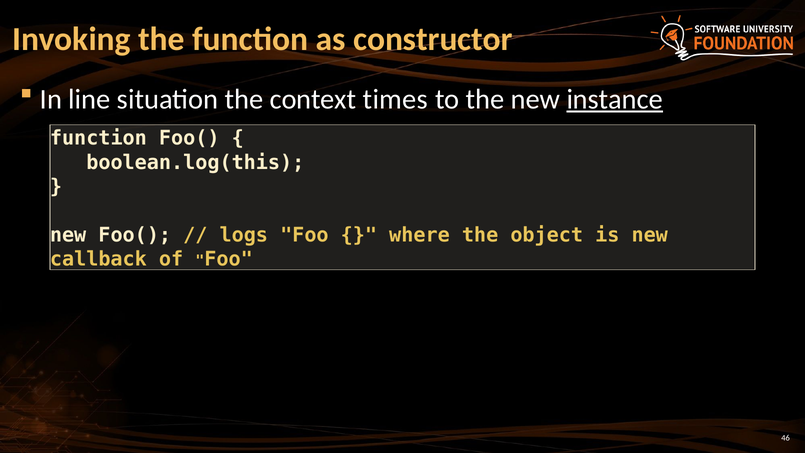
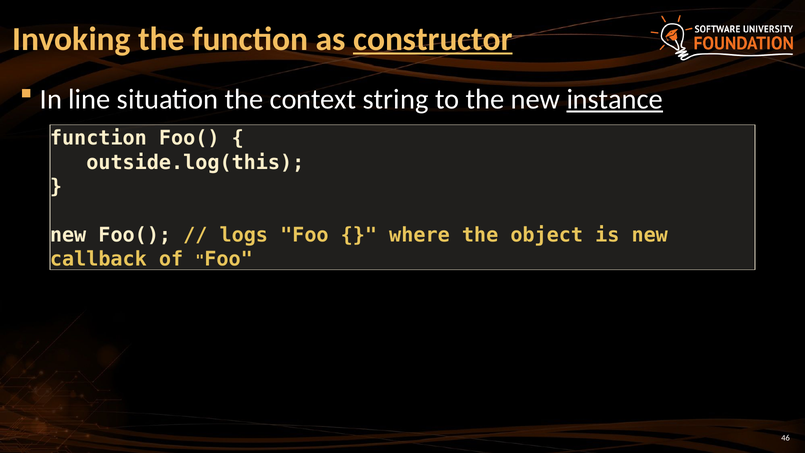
constructor underline: none -> present (433, 39)
times: times -> string (396, 99)
boolean.log(this: boolean.log(this -> outside.log(this (195, 162)
